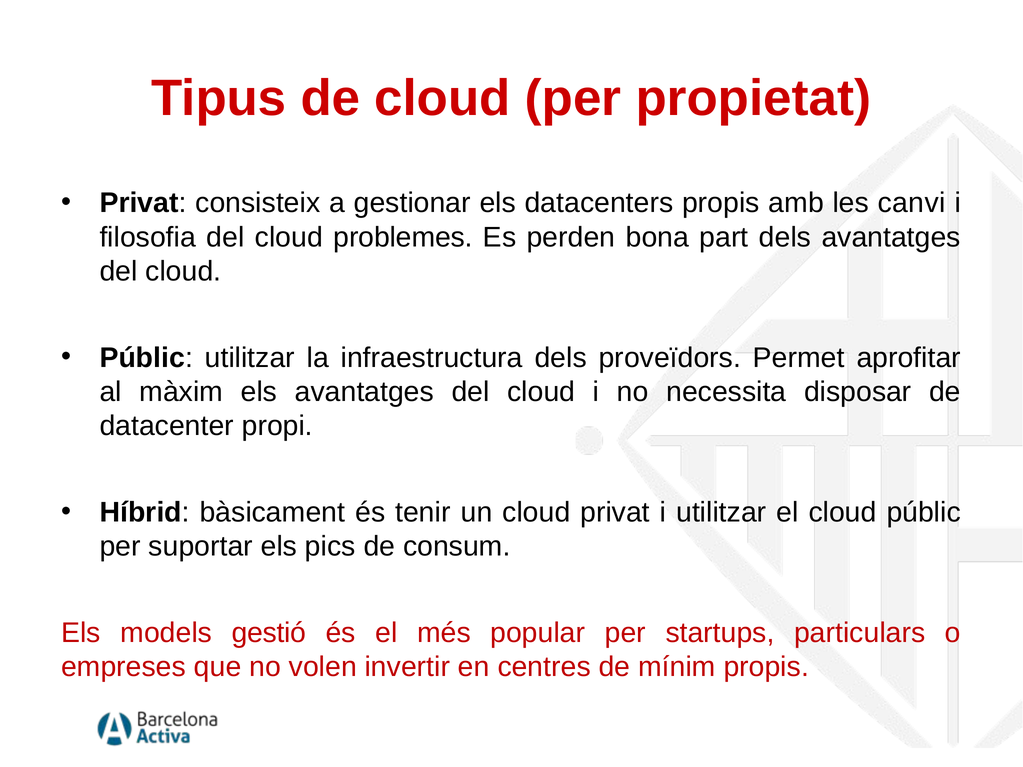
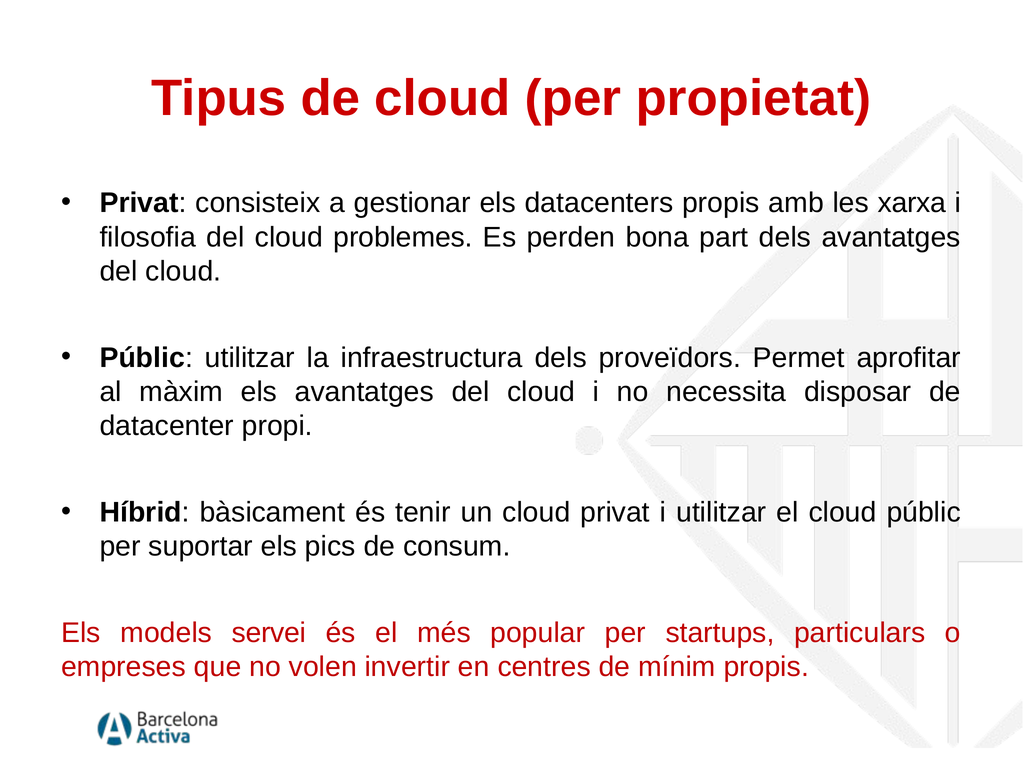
canvi: canvi -> xarxa (912, 203)
gestió: gestió -> servei (269, 633)
